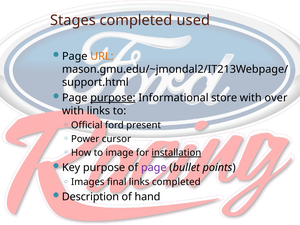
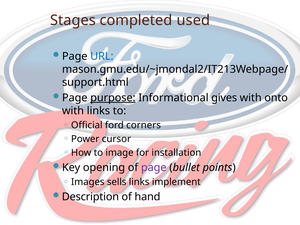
URL colour: orange -> blue (102, 56)
store: store -> gives (224, 98)
over: over -> onto (276, 98)
present: present -> corners (144, 125)
installation underline: present -> none (176, 153)
Key purpose: purpose -> opening (104, 168)
final: final -> sells (117, 182)
links completed: completed -> implement (176, 182)
